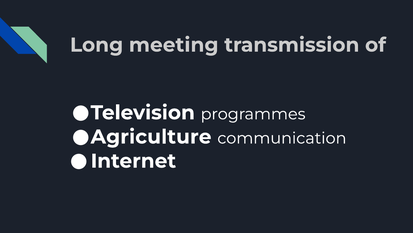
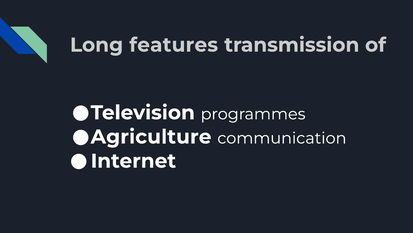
meeting: meeting -> features (174, 45)
